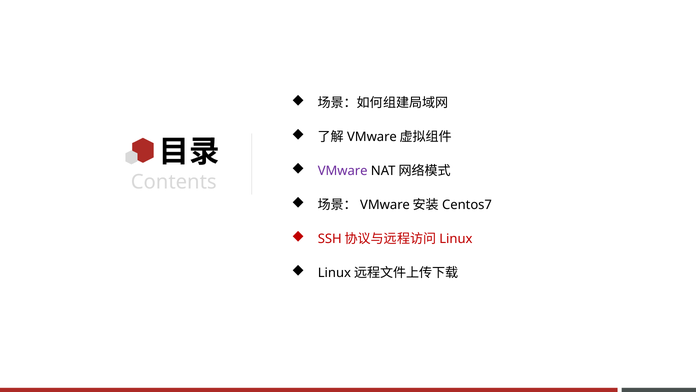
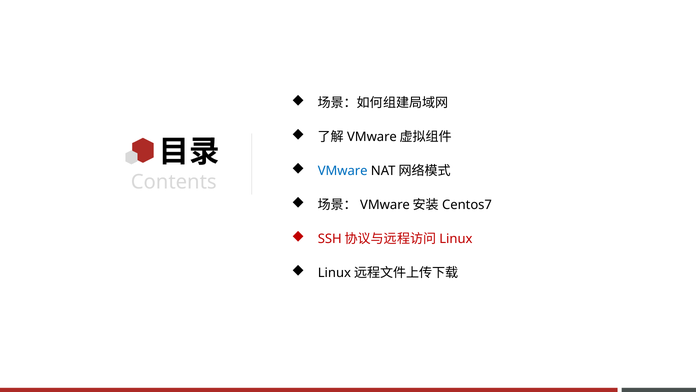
VMware colour: purple -> blue (343, 171)
